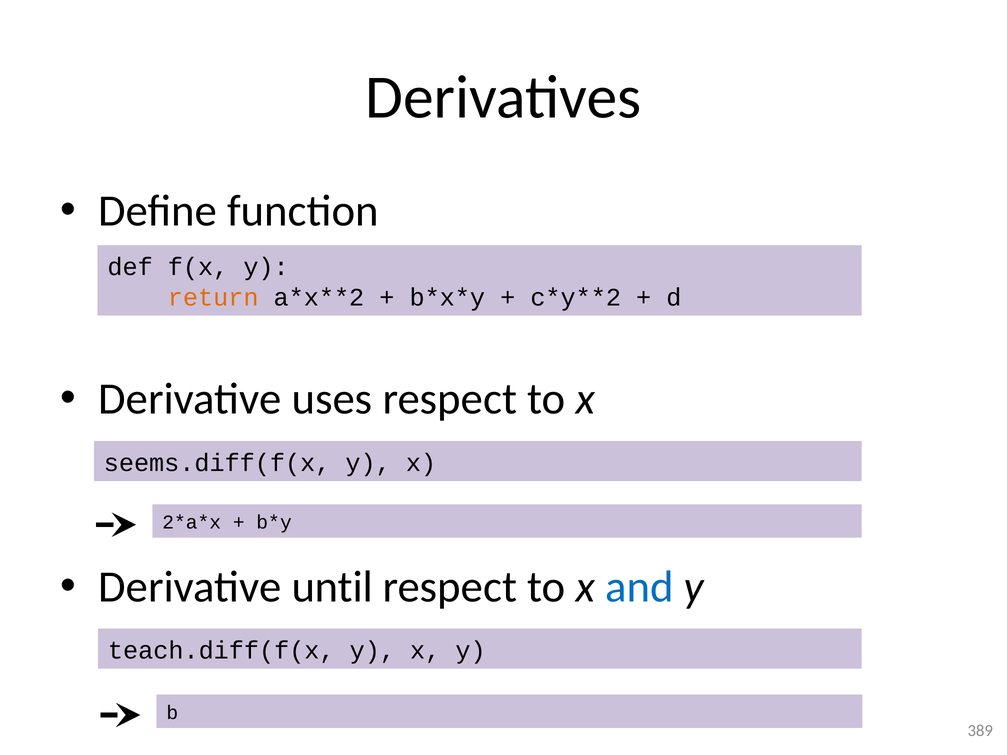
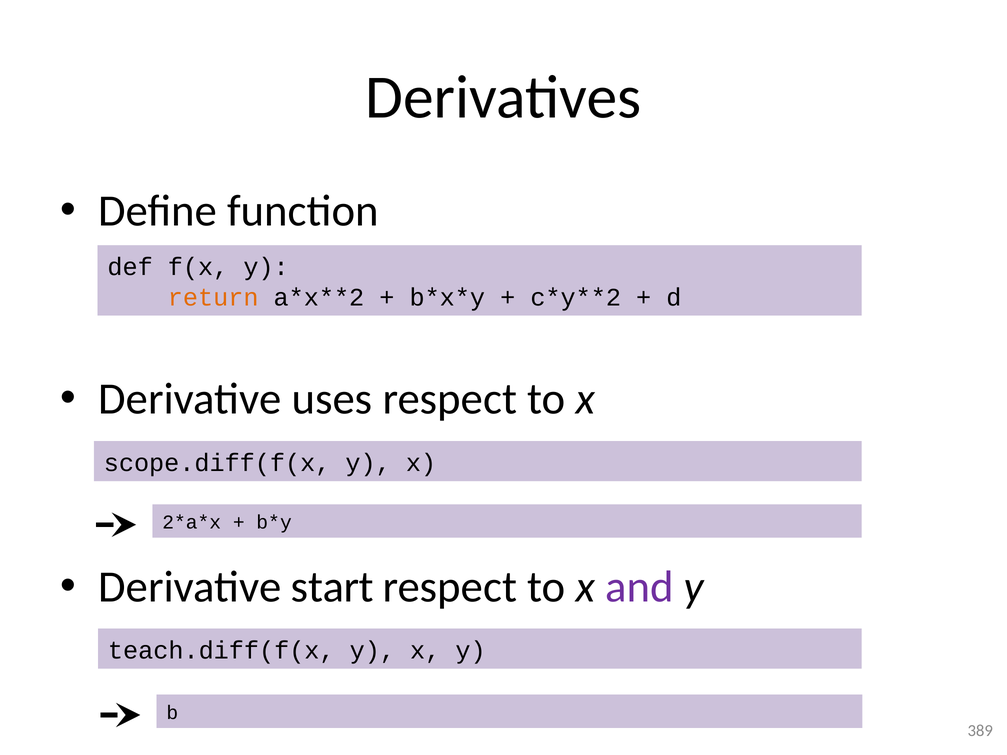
seems.diff(f(x: seems.diff(f(x -> scope.diff(f(x (217, 463)
until: until -> start (332, 587)
and colour: blue -> purple (639, 587)
